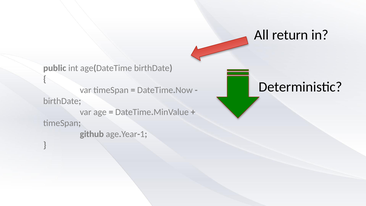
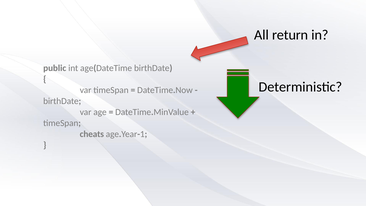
github: github -> cheats (92, 134)
